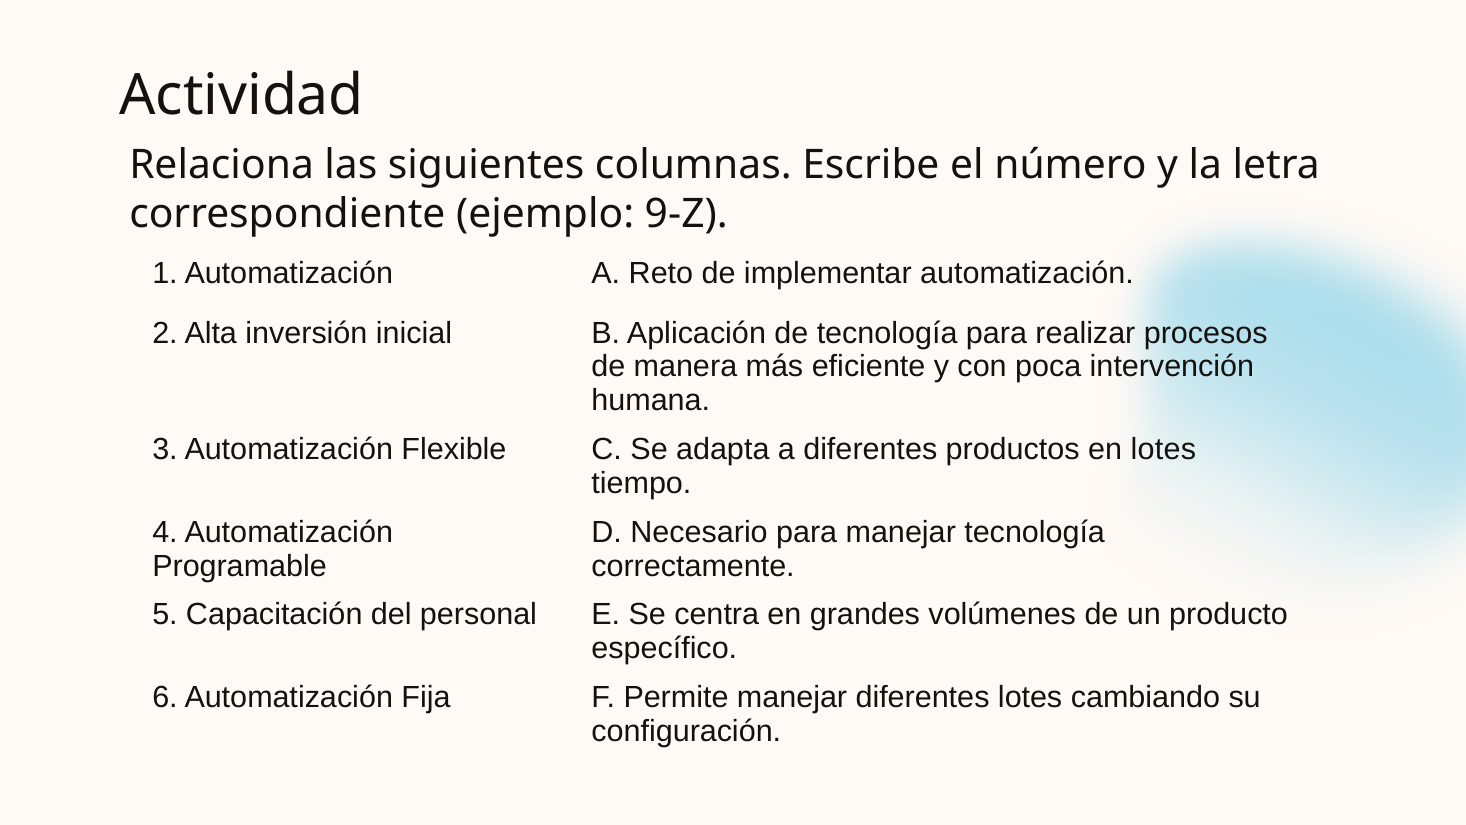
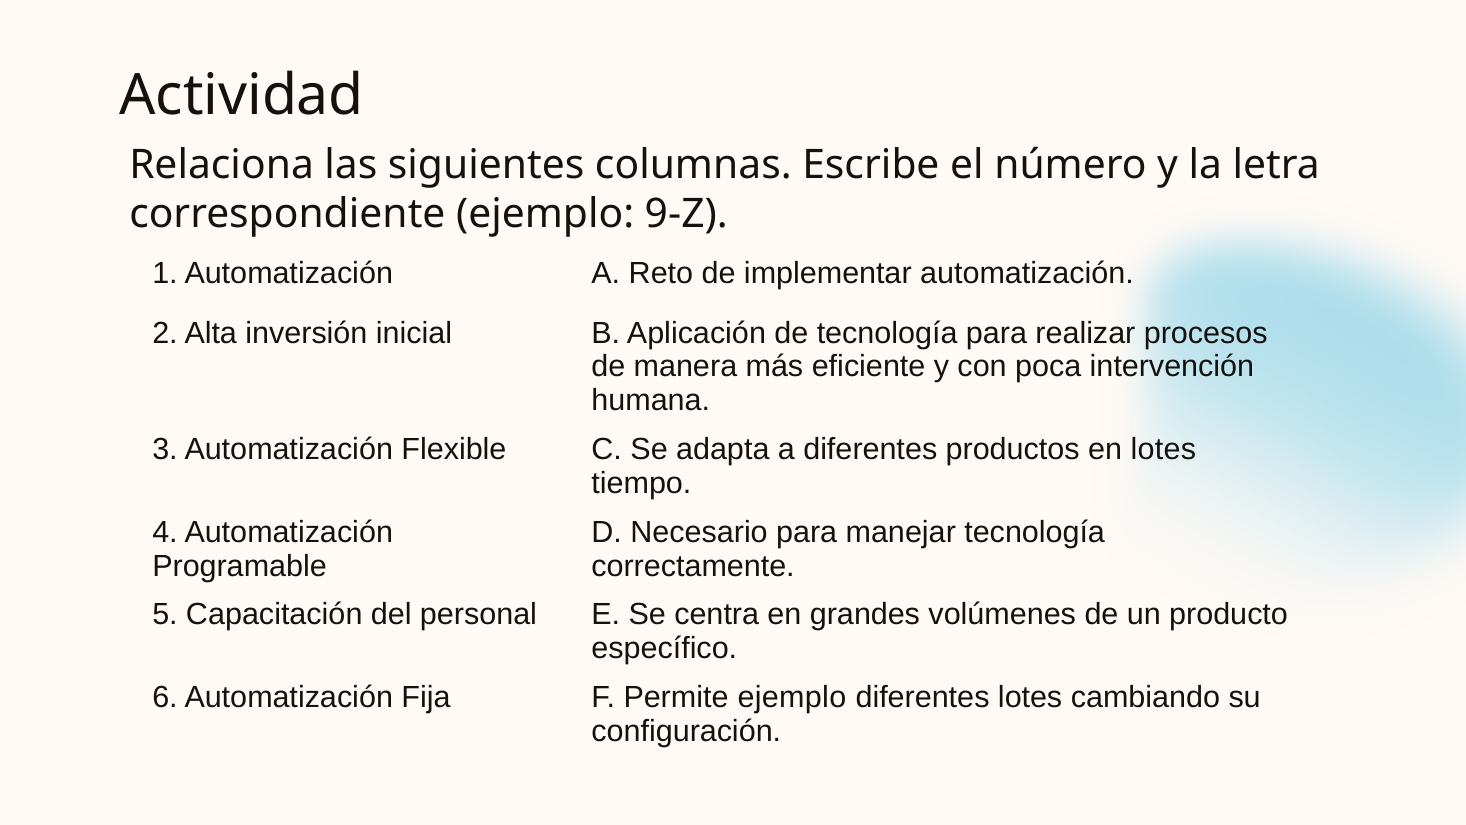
Permite manejar: manejar -> ejemplo (792, 697)
